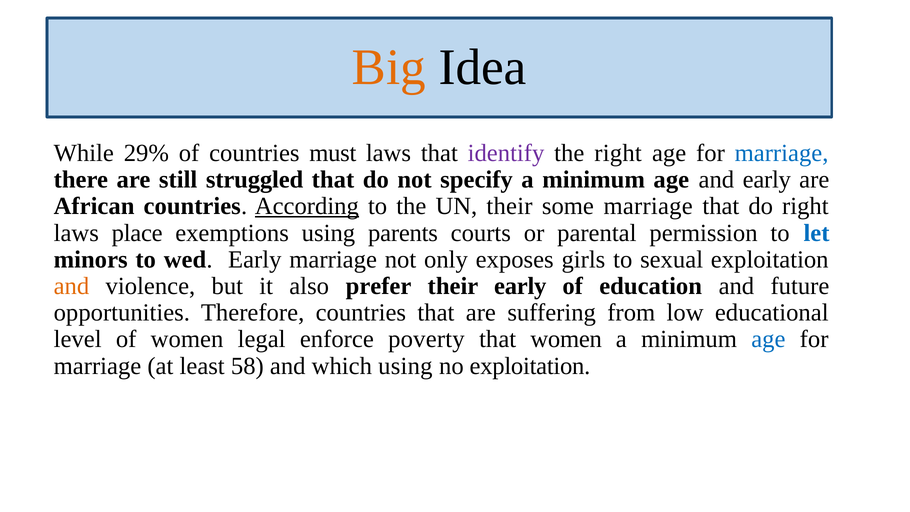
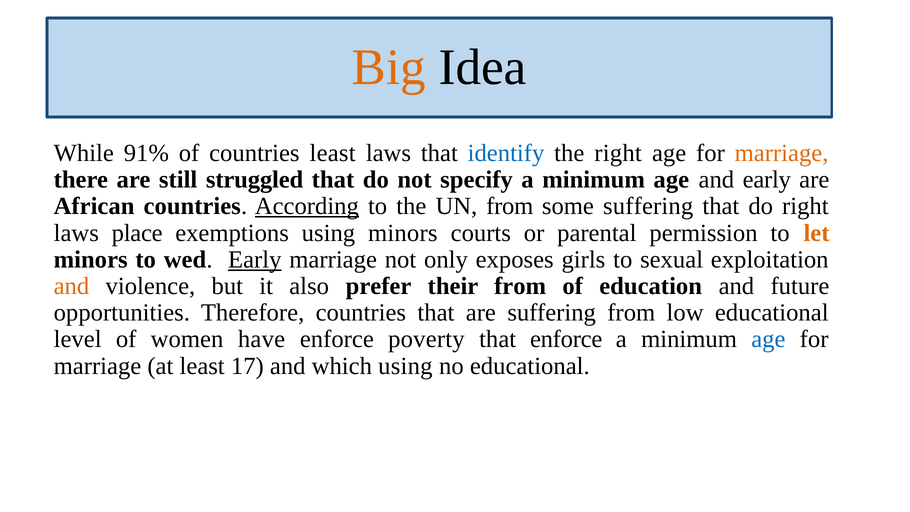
29%: 29% -> 91% (146, 153)
countries must: must -> least (333, 153)
identify colour: purple -> blue (506, 153)
marriage colour: blue -> orange (782, 153)
UN their: their -> from (510, 206)
some marriage: marriage -> suffering (648, 206)
using parents: parents -> minors (403, 233)
let colour: blue -> orange (817, 233)
Early underline: none -> present (255, 259)
their early: early -> from (520, 286)
legal: legal -> have (262, 339)
that women: women -> enforce (566, 339)
58: 58 -> 17 (247, 366)
no exploitation: exploitation -> educational (530, 366)
